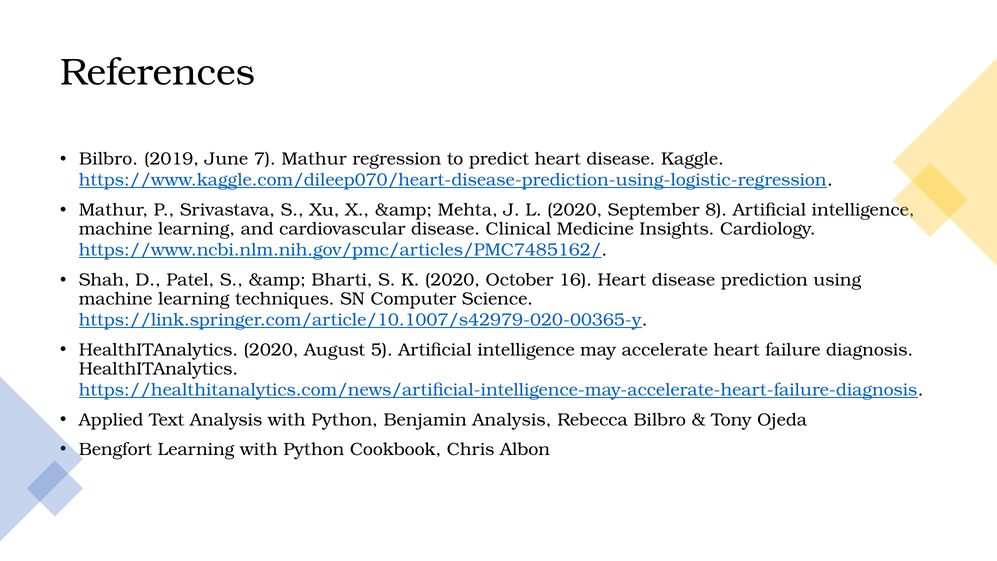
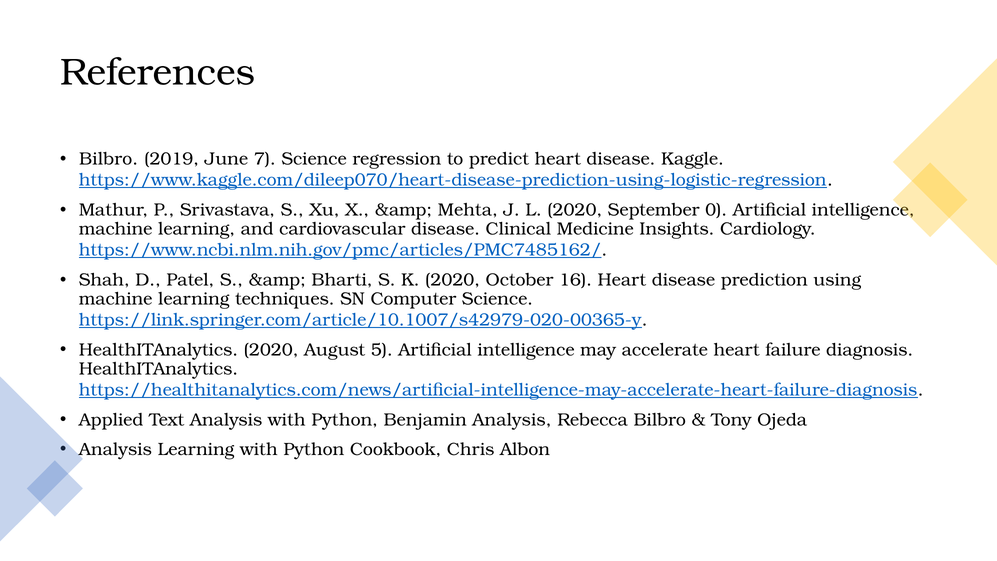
7 Mathur: Mathur -> Science (314, 159)
8: 8 -> 0 (716, 210)
Bengfort: Bengfort -> Analysis (115, 449)
